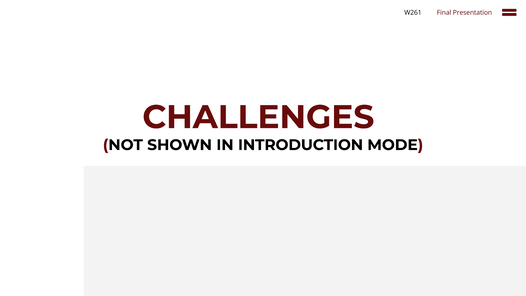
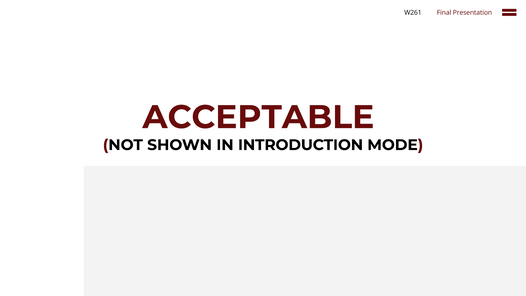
CHALLENGES: CHALLENGES -> ACCEPTABLE (258, 117)
